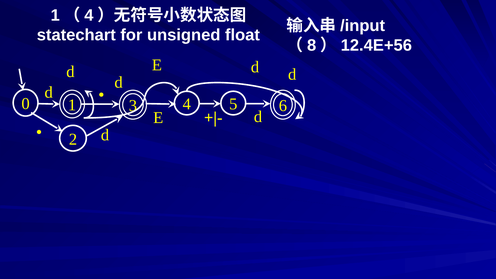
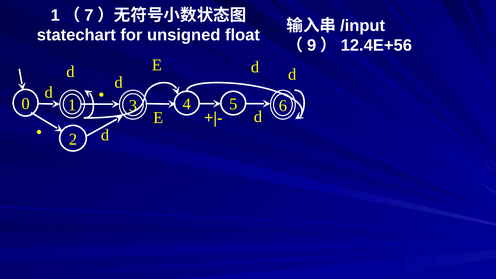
4: 4 -> 7 (89, 15)
8: 8 -> 9 (312, 45)
